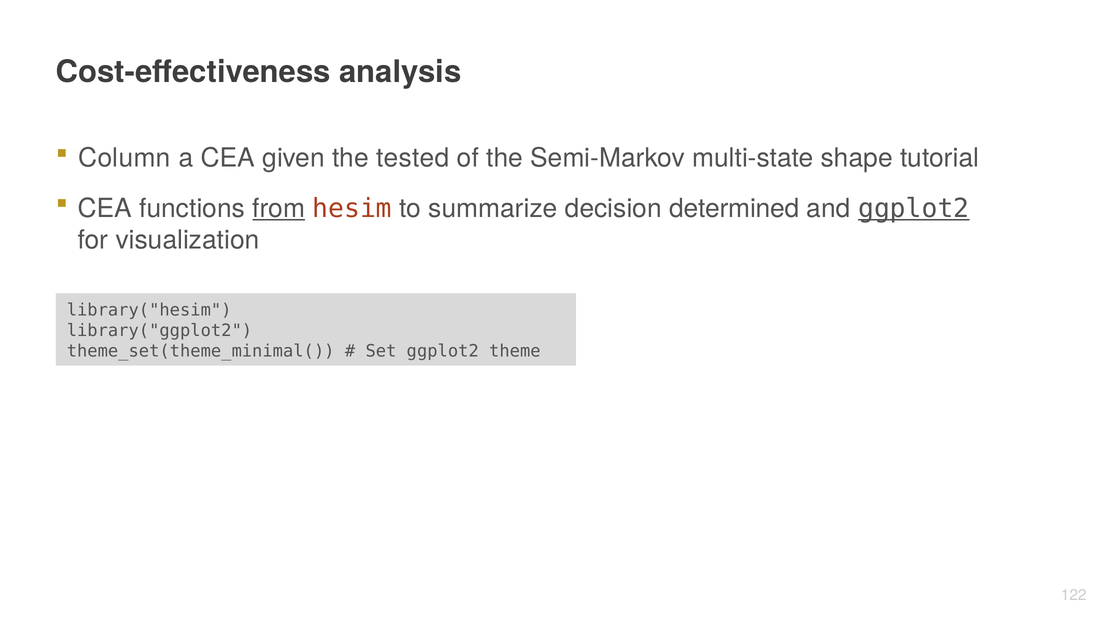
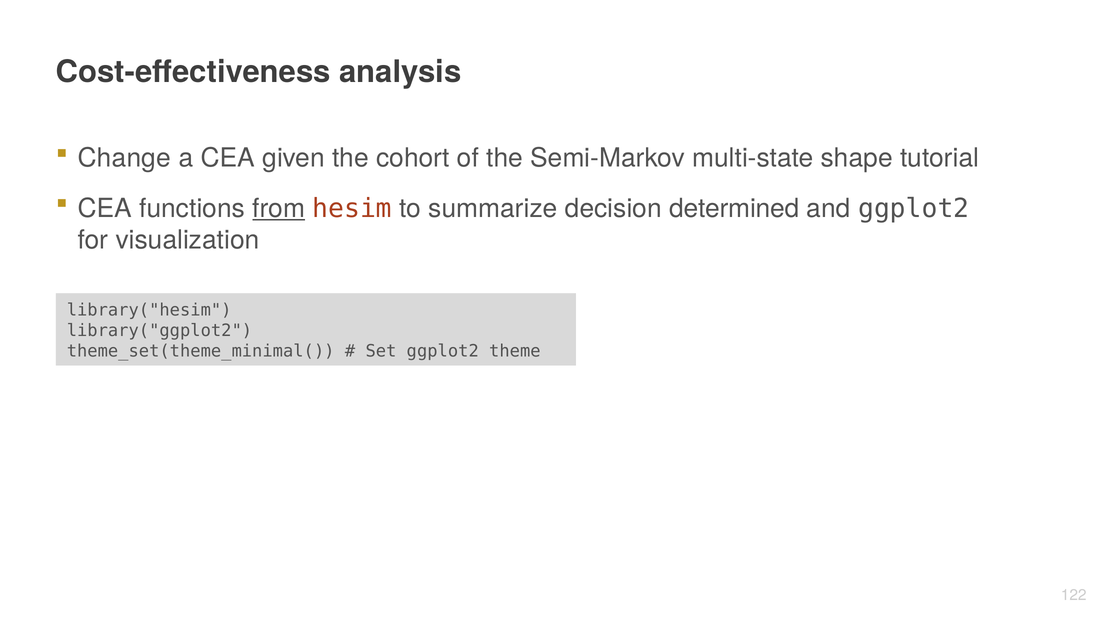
Column: Column -> Change (124, 158)
tested: tested -> cohort (413, 158)
ggplot2 underline: present -> none (914, 209)
